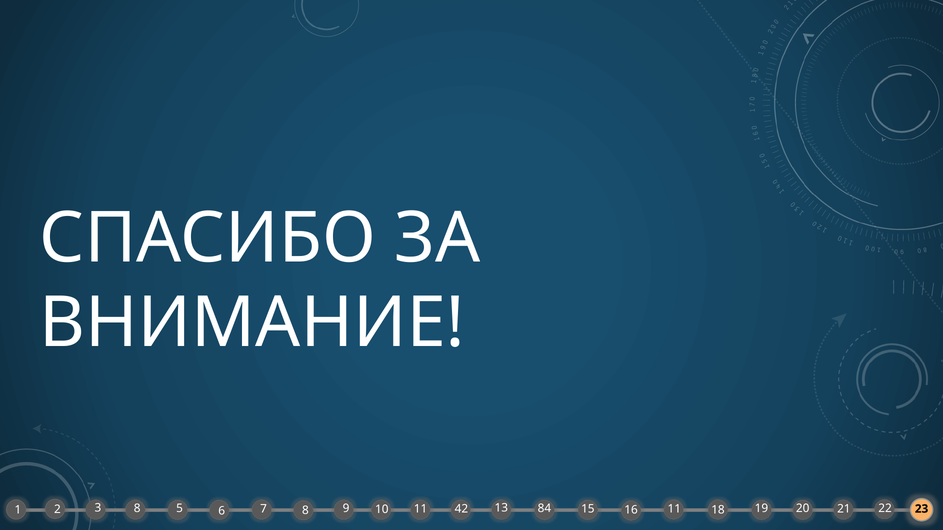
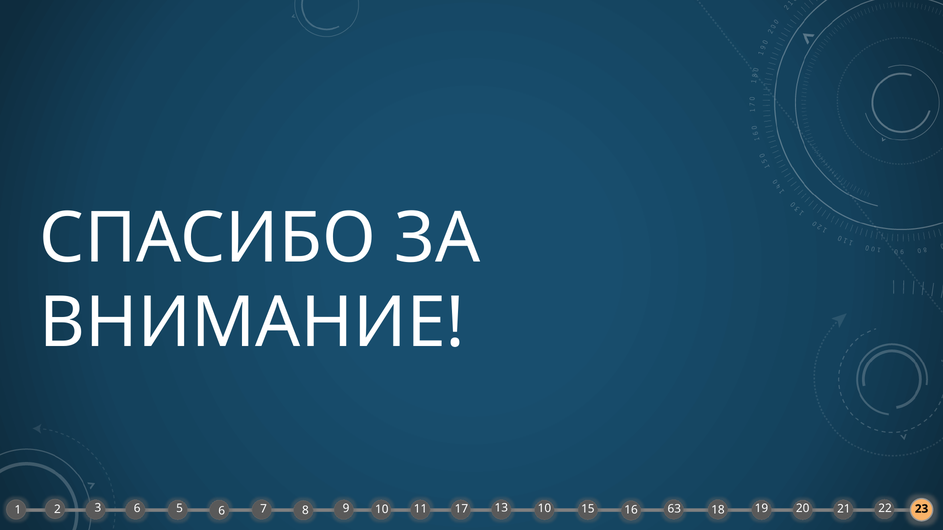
3 8: 8 -> 6 (137, 509)
42: 42 -> 17 (461, 509)
13 84: 84 -> 10 (544, 509)
16 11: 11 -> 63 (674, 509)
